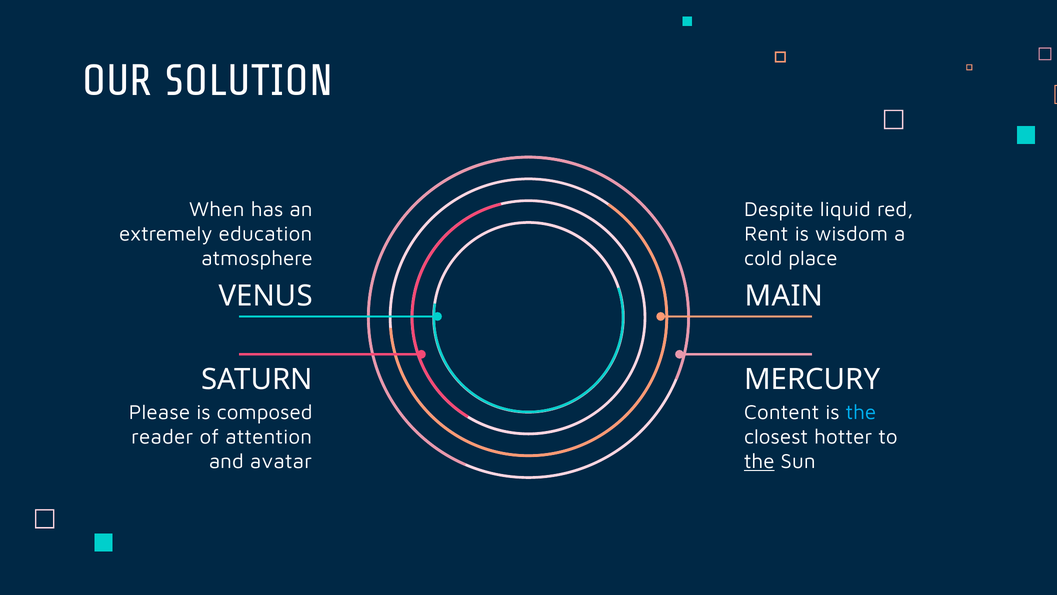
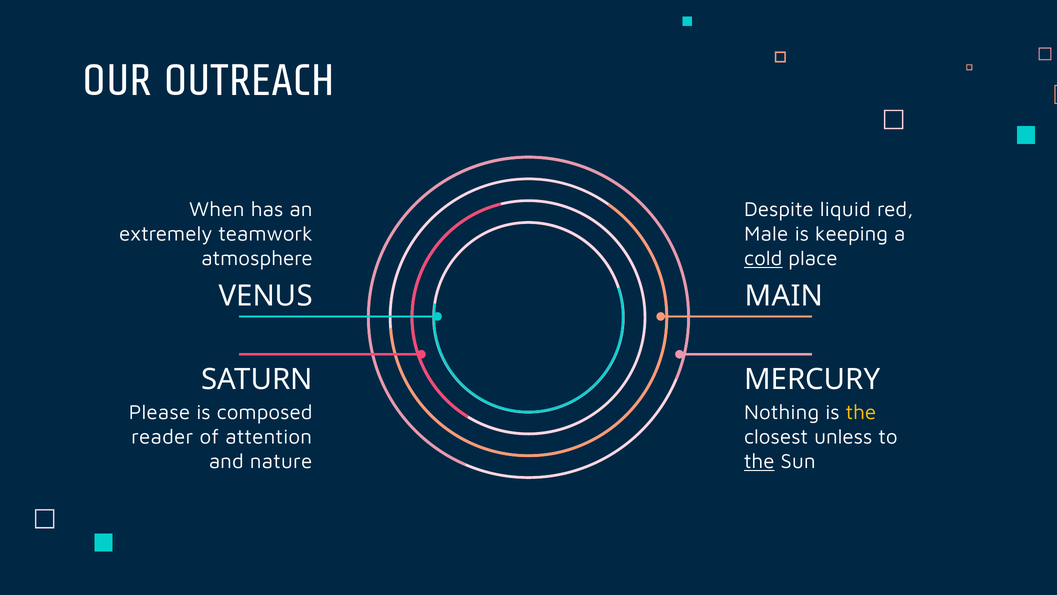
SOLUTION: SOLUTION -> OUTREACH (249, 80)
education: education -> teamwork (266, 234)
Rent: Rent -> Male (766, 234)
wisdom: wisdom -> keeping (852, 234)
cold underline: none -> present (763, 258)
Content: Content -> Nothing (782, 412)
the colour: light blue -> yellow (861, 412)
hotter: hotter -> unless (843, 437)
avatar: avatar -> nature (281, 461)
